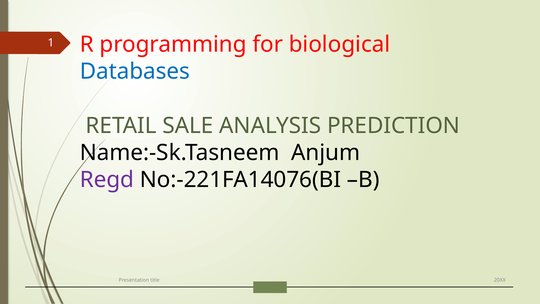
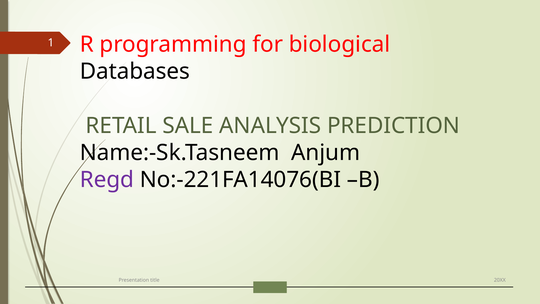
Databases colour: blue -> black (135, 71)
